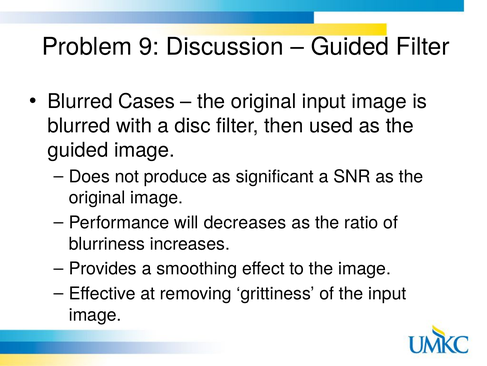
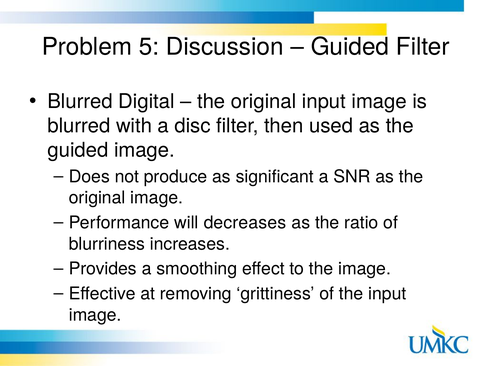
9: 9 -> 5 (149, 47)
Cases: Cases -> Digital (146, 101)
